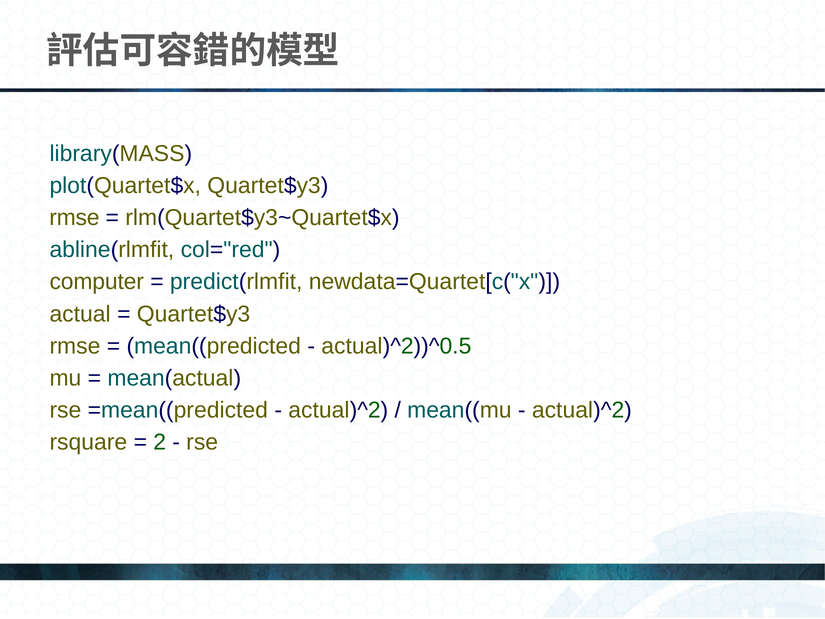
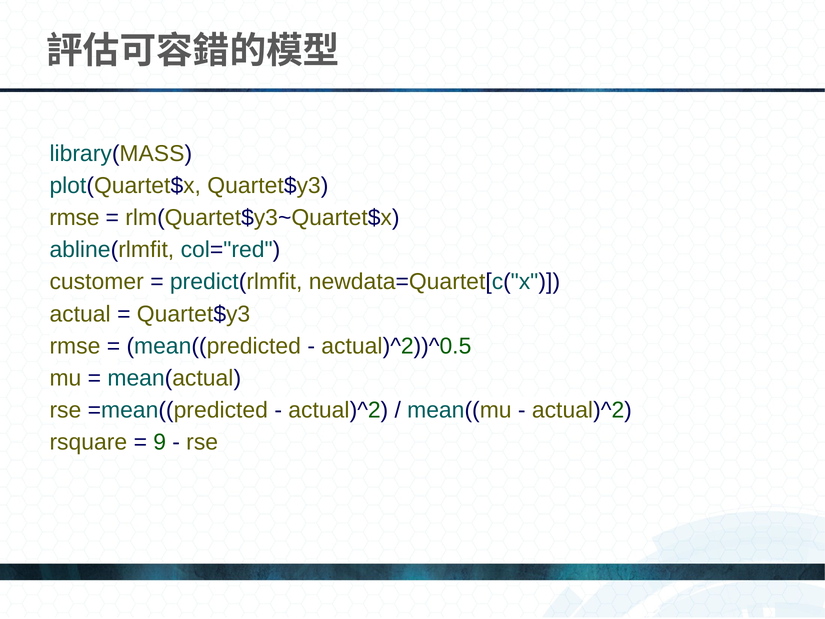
computer: computer -> customer (97, 282)
2: 2 -> 9 (160, 442)
